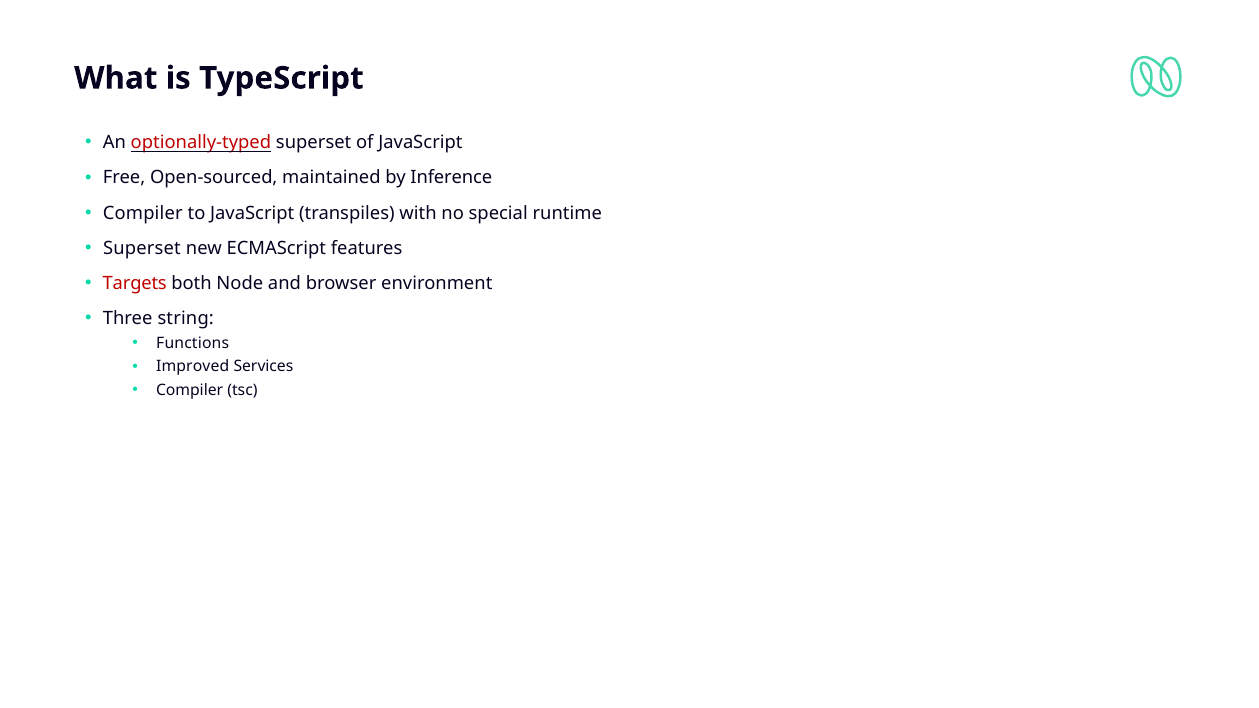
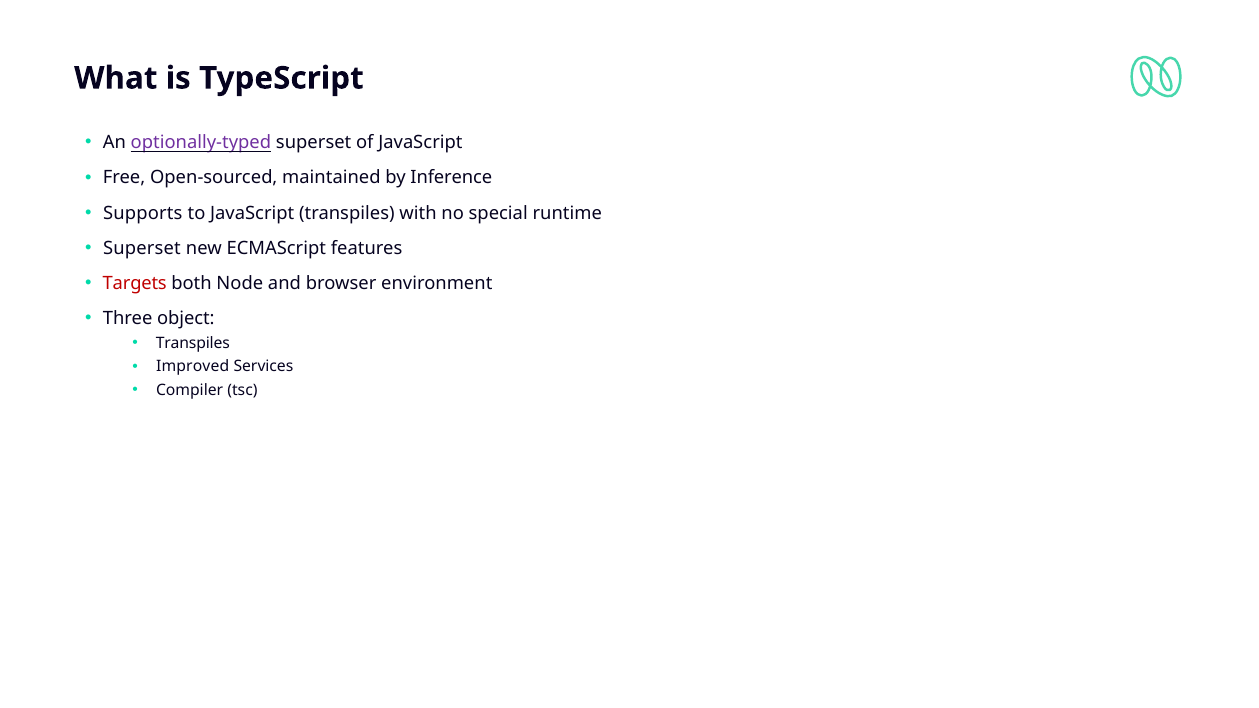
optionally-typed colour: red -> purple (201, 143)
Compiler: Compiler -> Supports (143, 213)
string: string -> object (186, 319)
Functions: Functions -> Transpiles (193, 343)
